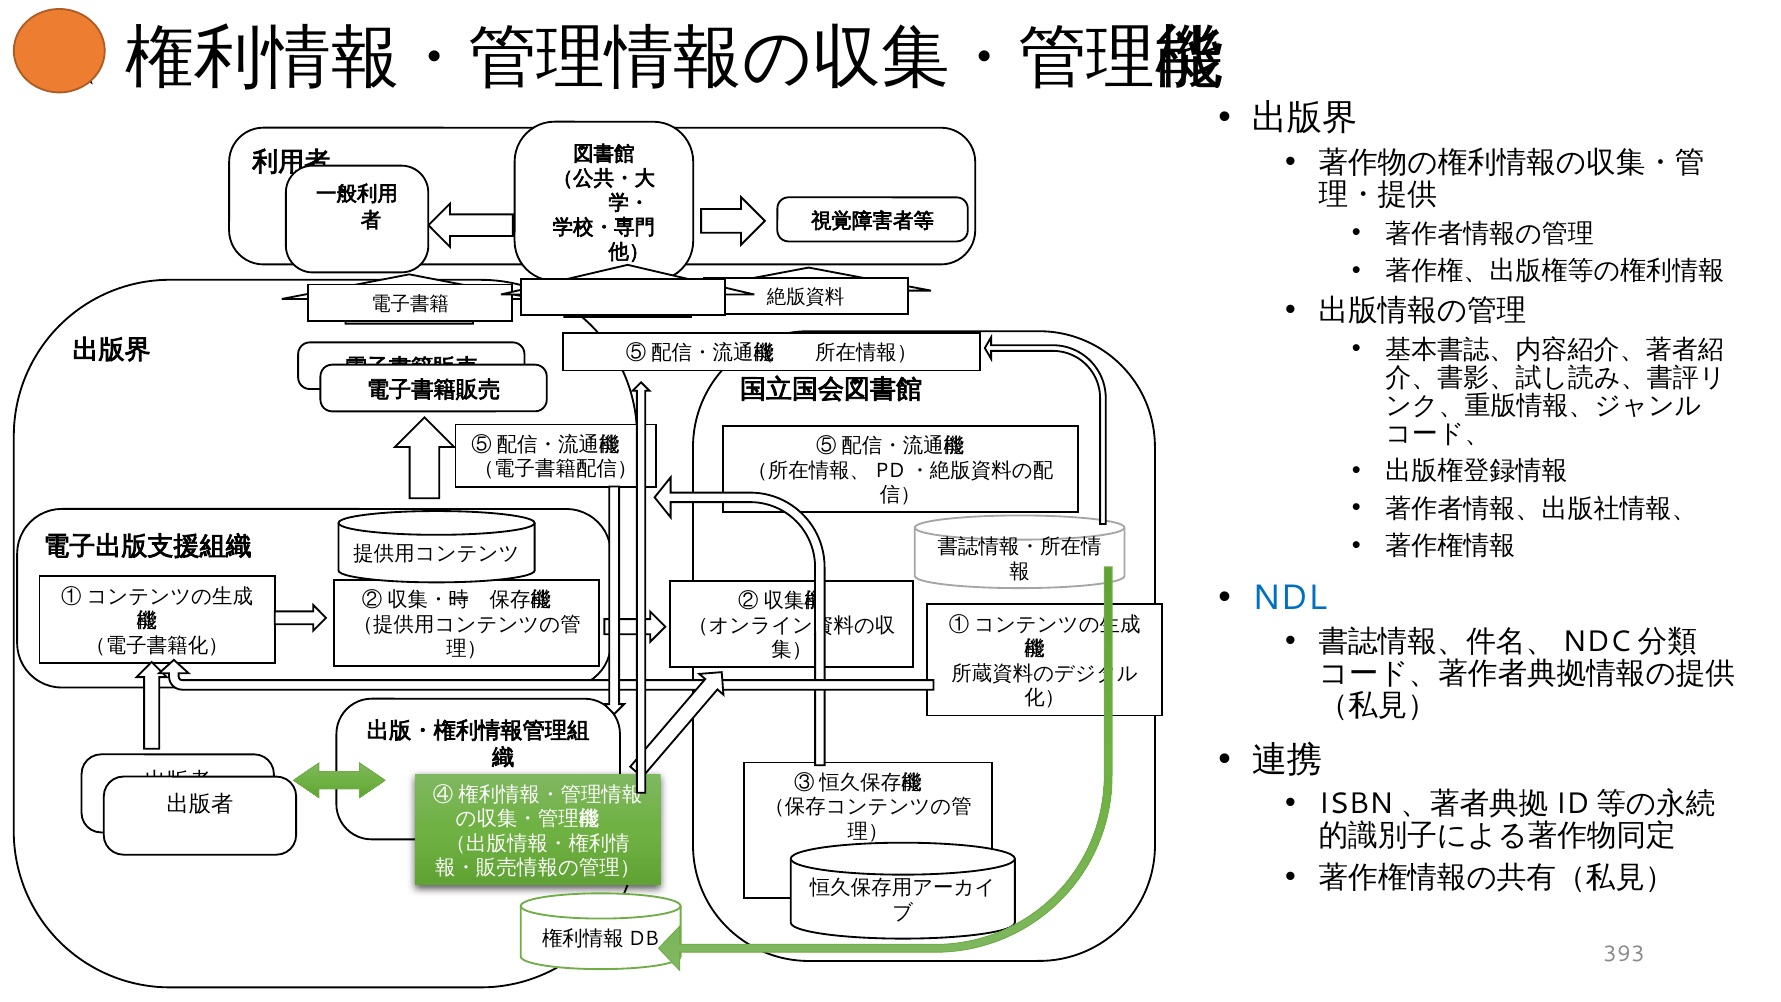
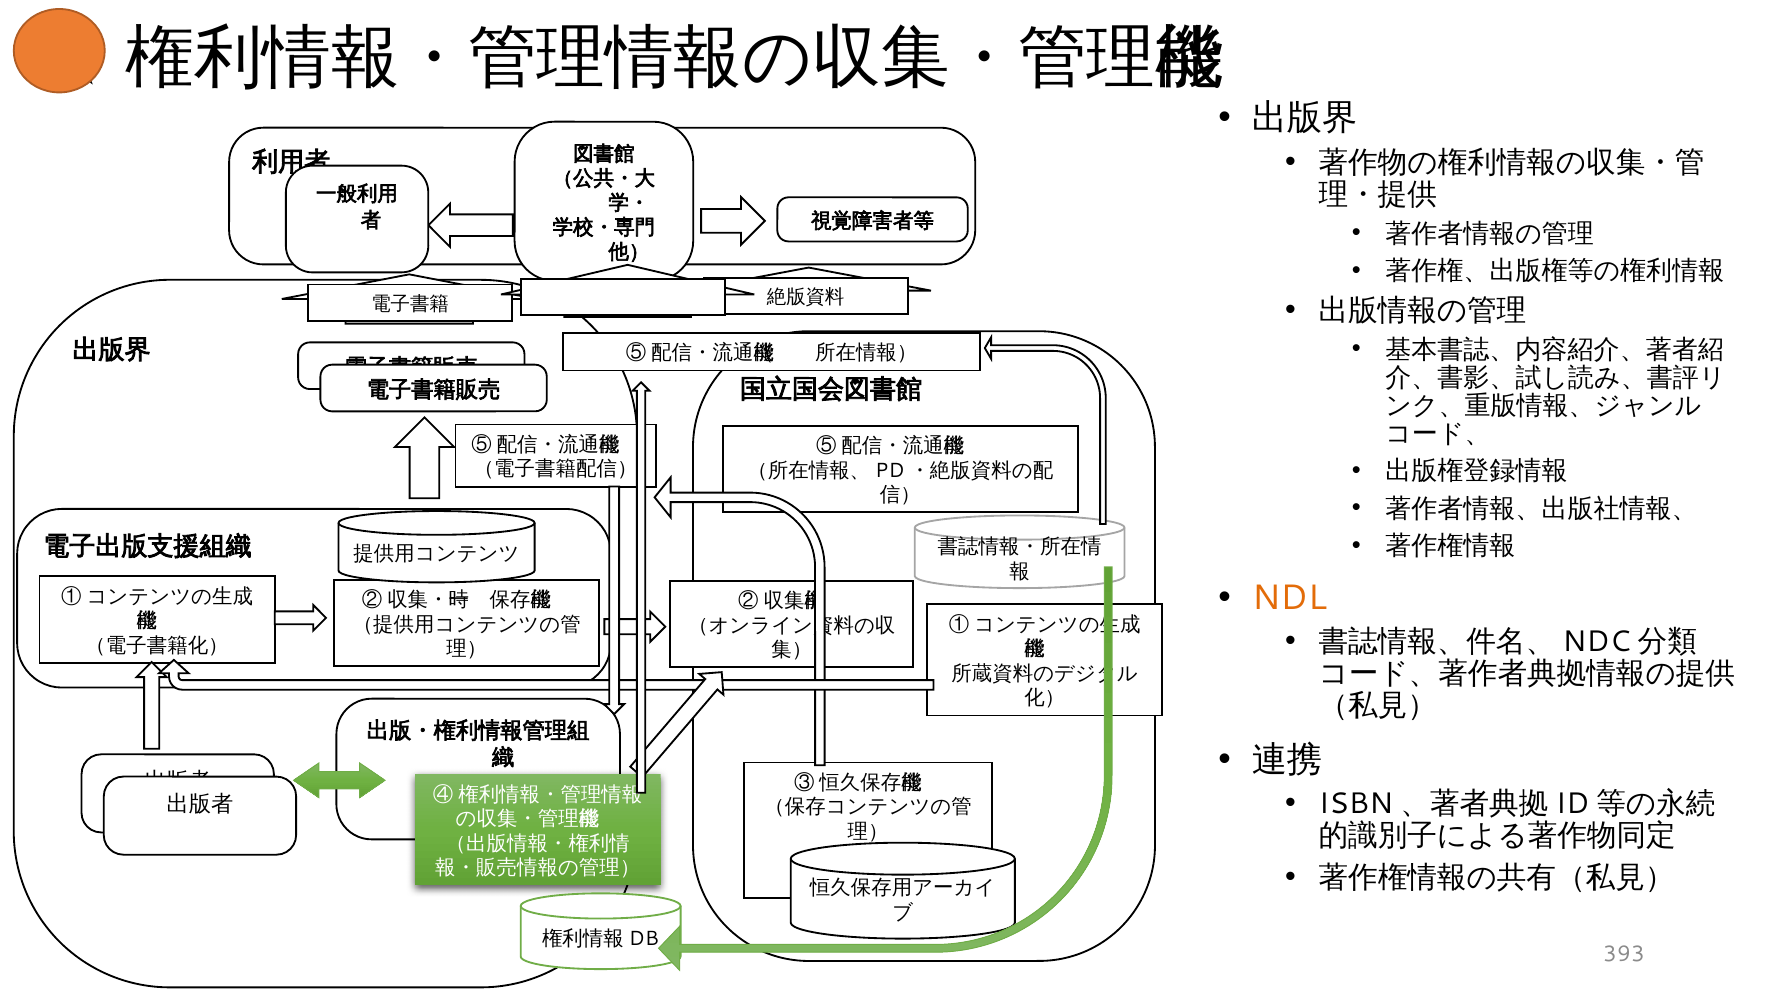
NDL colour: blue -> orange (1289, 597)
